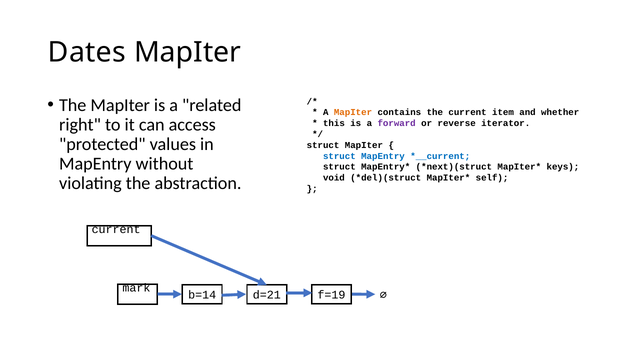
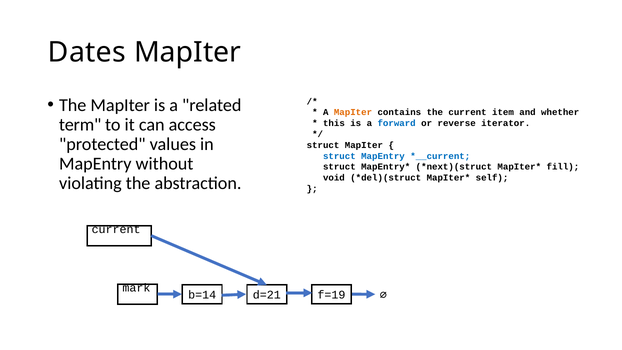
right: right -> term (80, 125)
forward colour: purple -> blue (397, 123)
keys: keys -> fill (563, 167)
